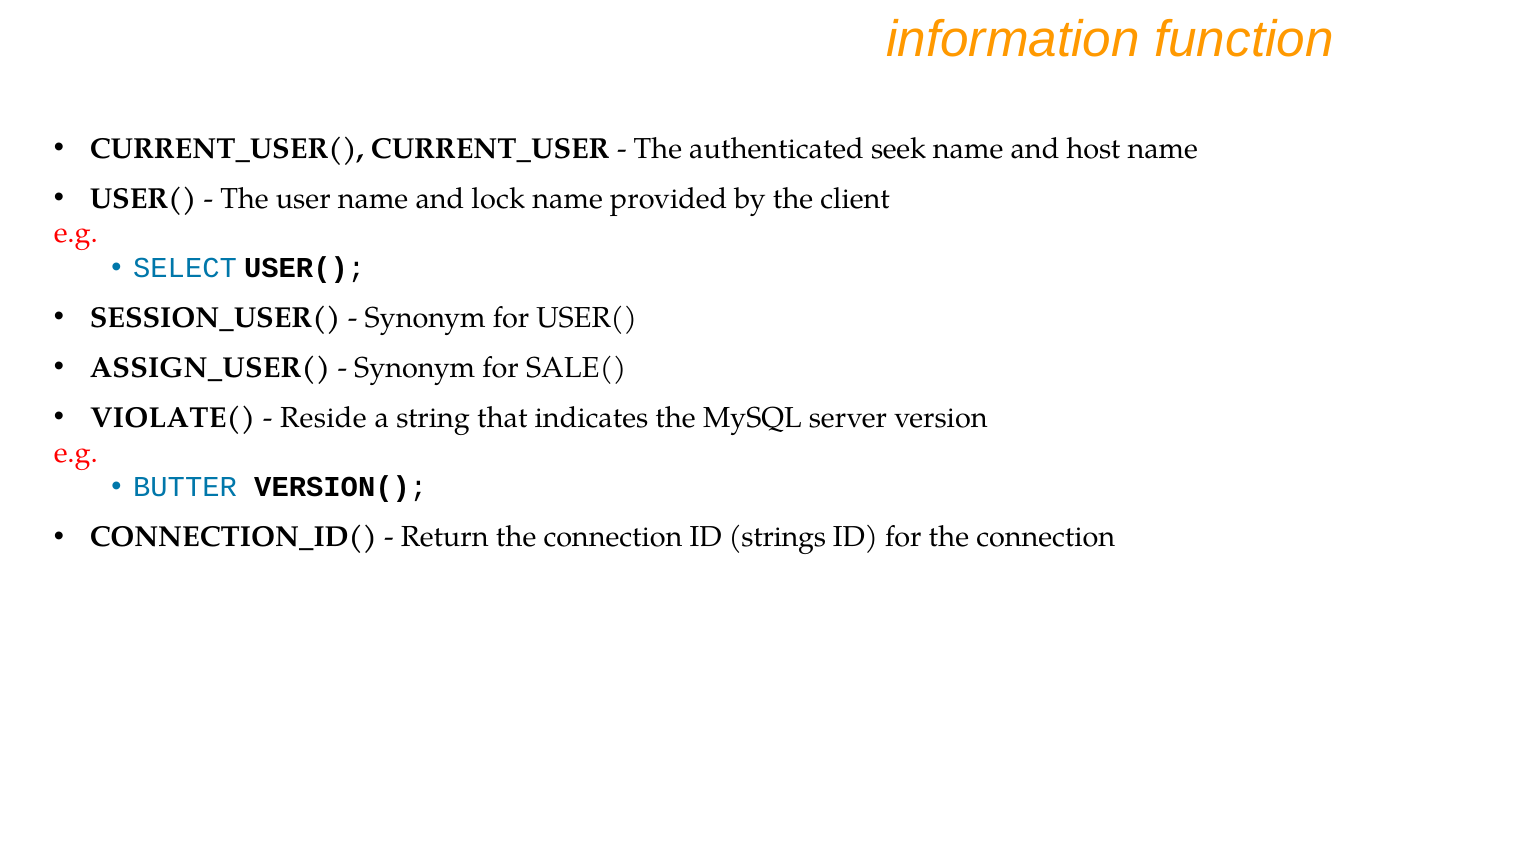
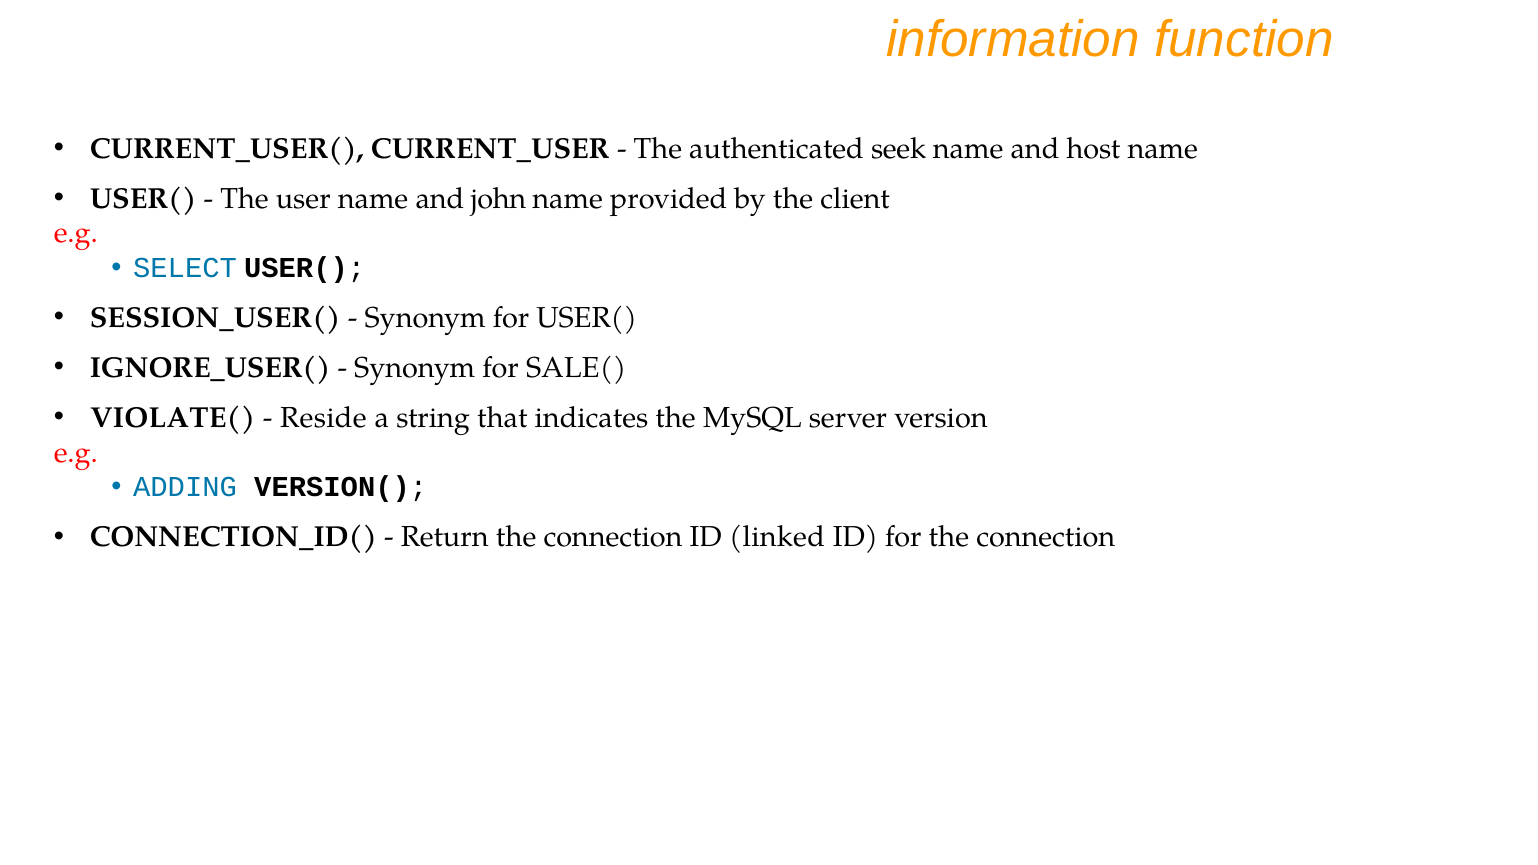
lock: lock -> john (499, 199)
ASSIGN_USER(: ASSIGN_USER( -> IGNORE_USER( (210, 368)
BUTTER: BUTTER -> ADDING (185, 487)
strings: strings -> linked (777, 537)
